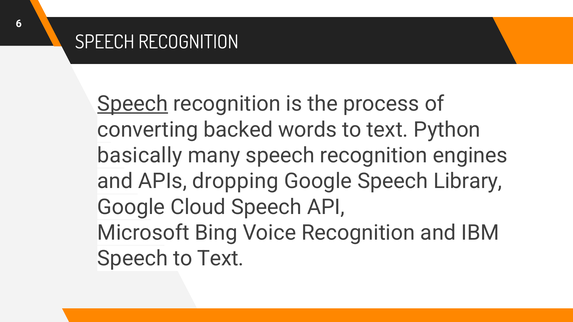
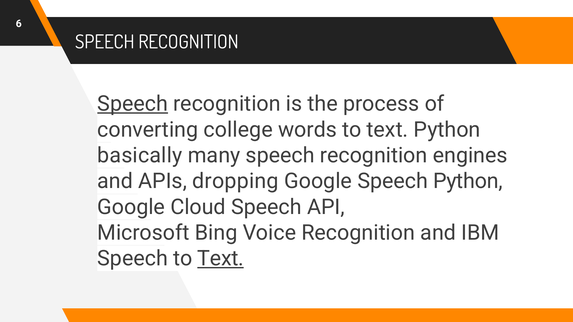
backed: backed -> college (238, 130)
Speech Library: Library -> Python (468, 181)
Text underline: none -> present (221, 259)
